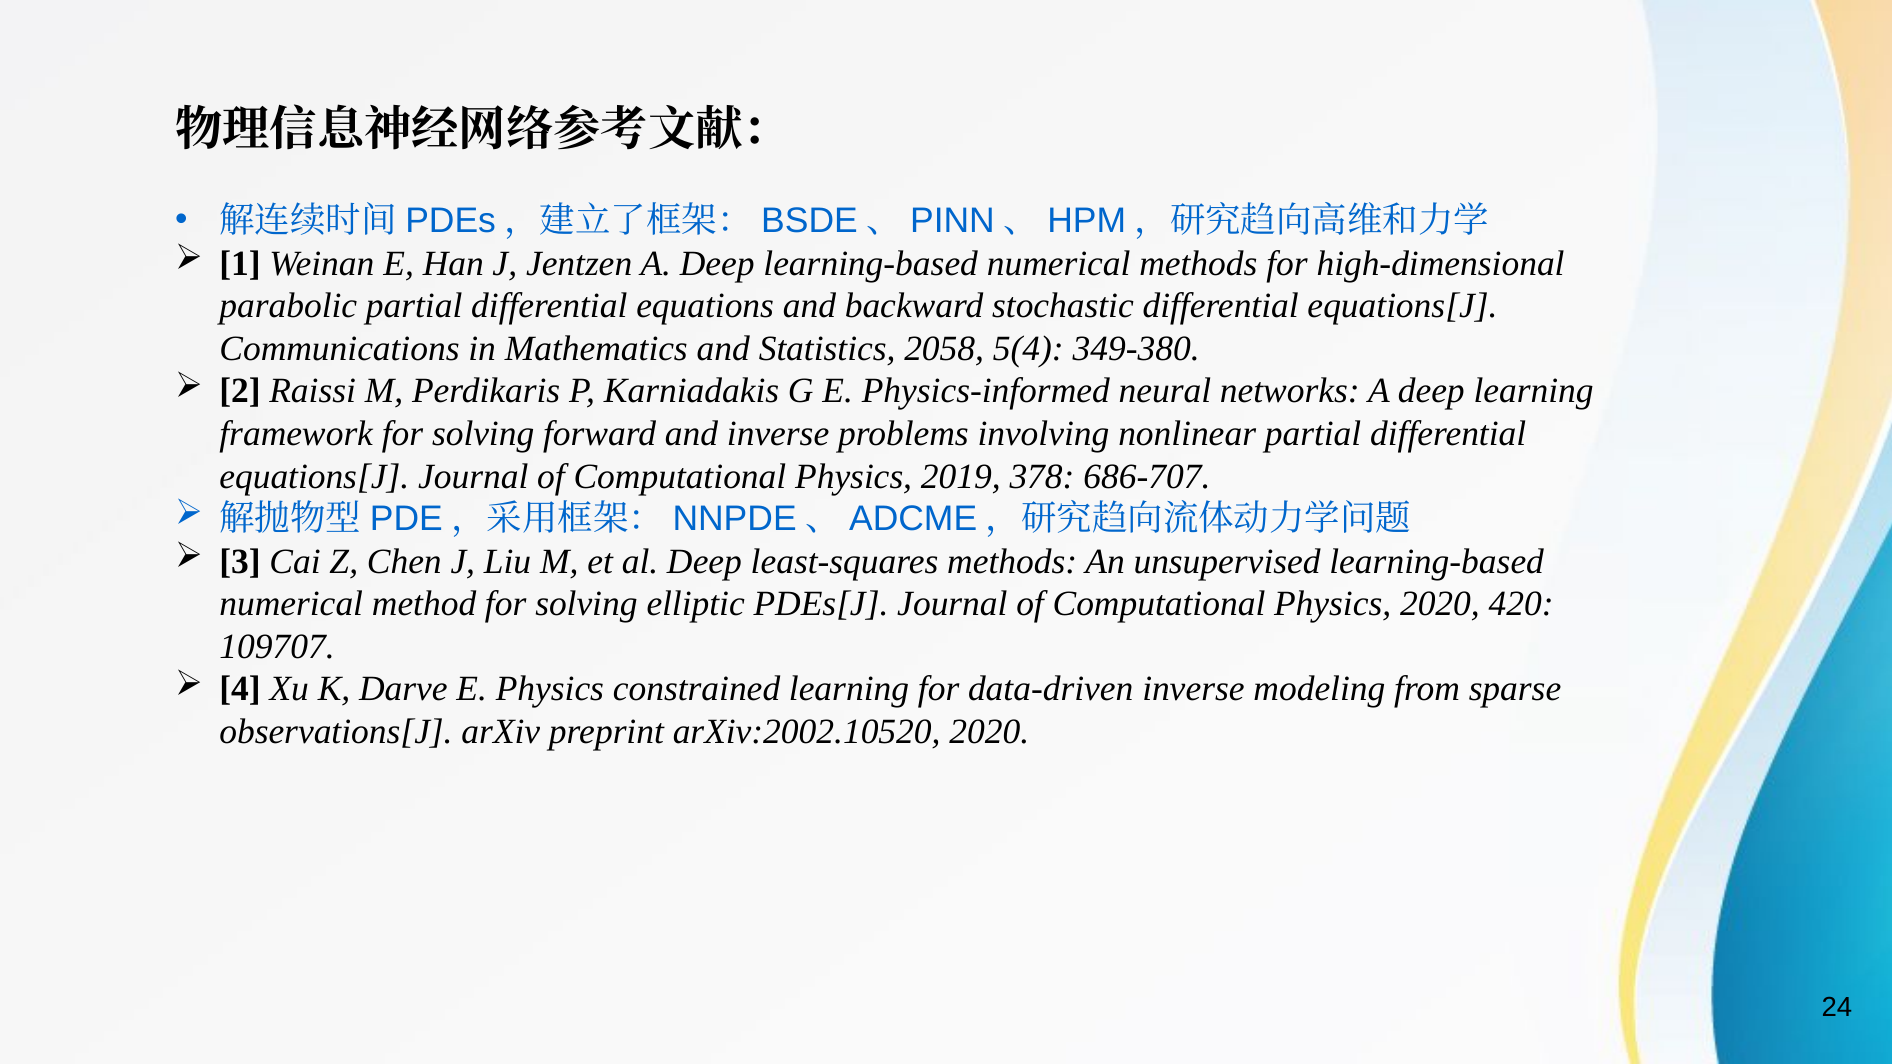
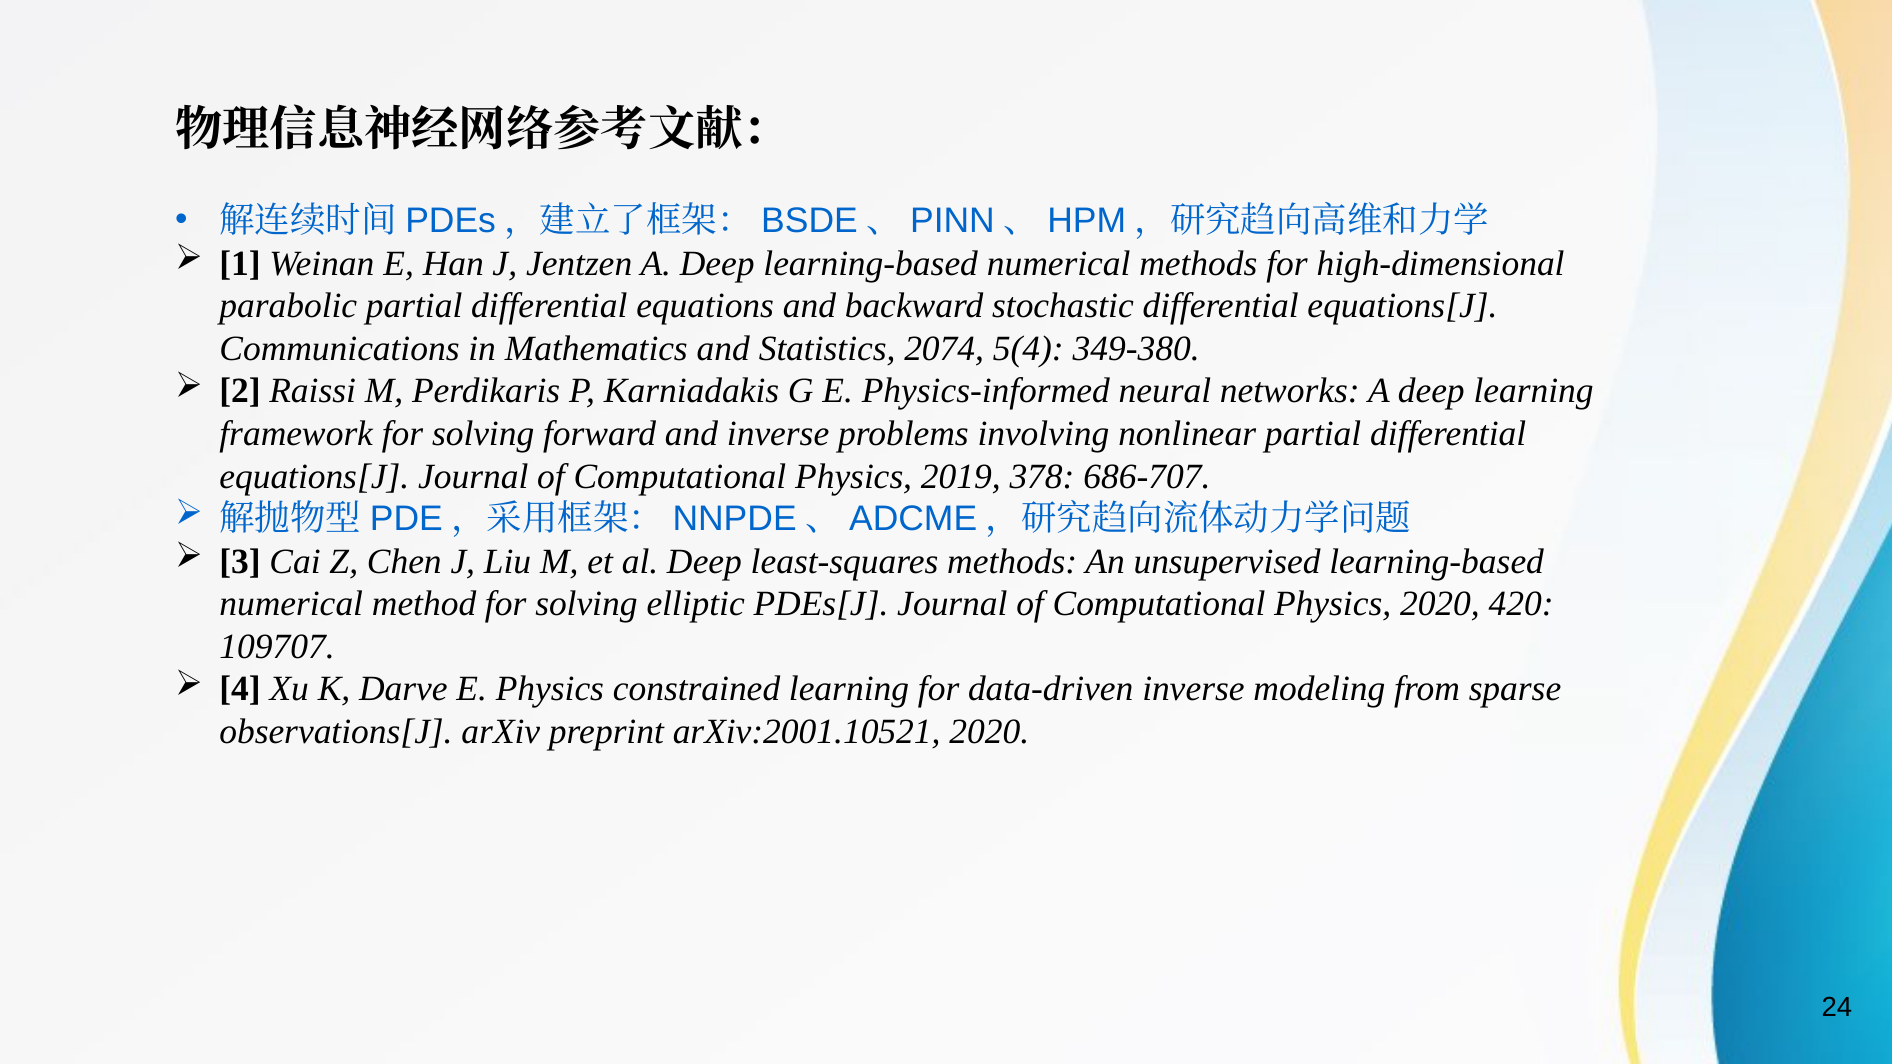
2058: 2058 -> 2074 (944, 349)
arXiv:2002.10520: arXiv:2002.10520 -> arXiv:2001.10521 (807, 732)
